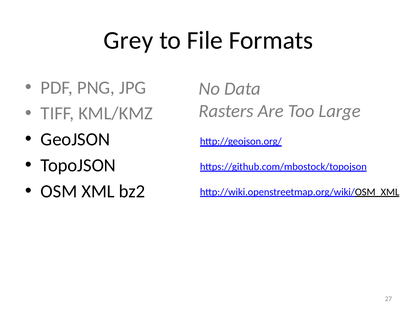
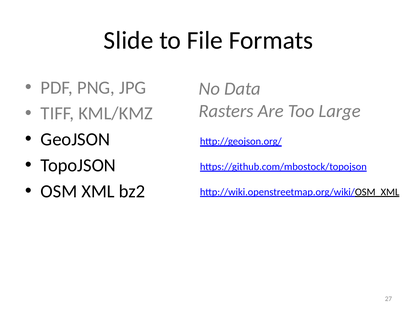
Grey: Grey -> Slide (129, 40)
